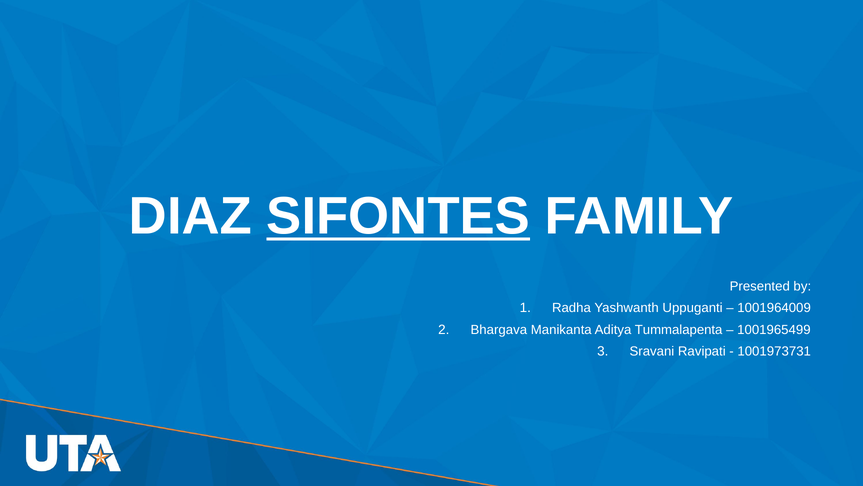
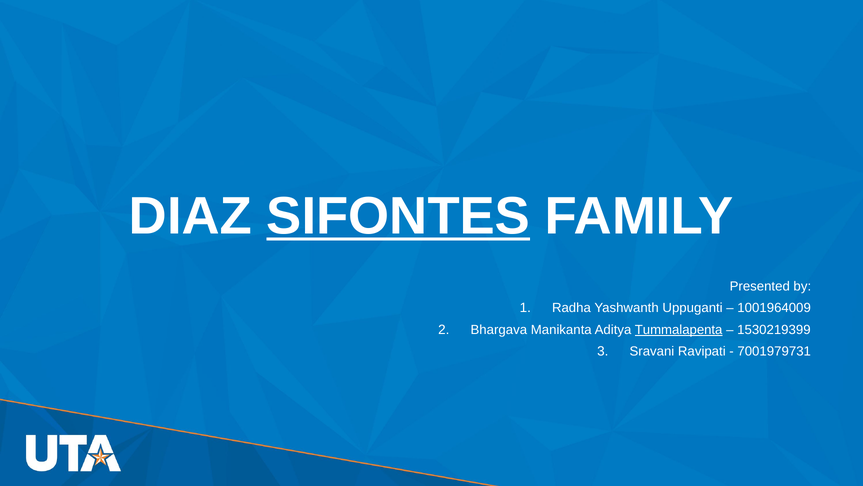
Tummalapenta underline: none -> present (679, 329)
1001965499: 1001965499 -> 1530219399 (774, 329)
1001973731: 1001973731 -> 7001979731 (774, 351)
